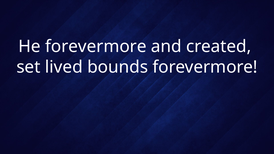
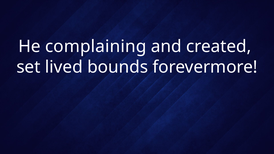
He forevermore: forevermore -> complaining (96, 47)
